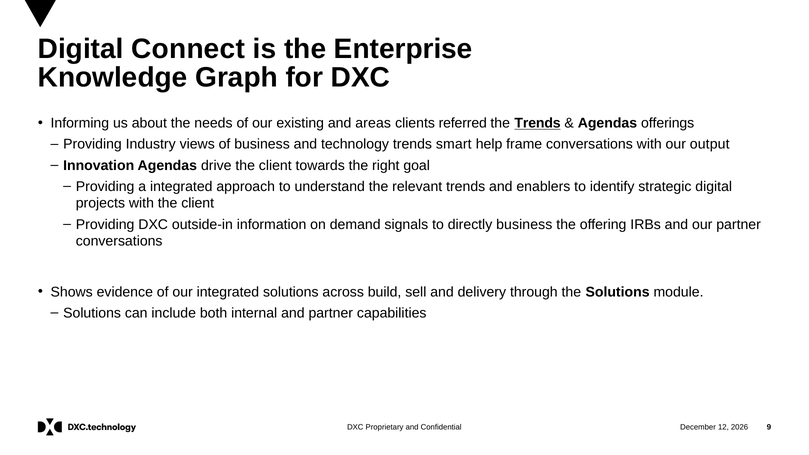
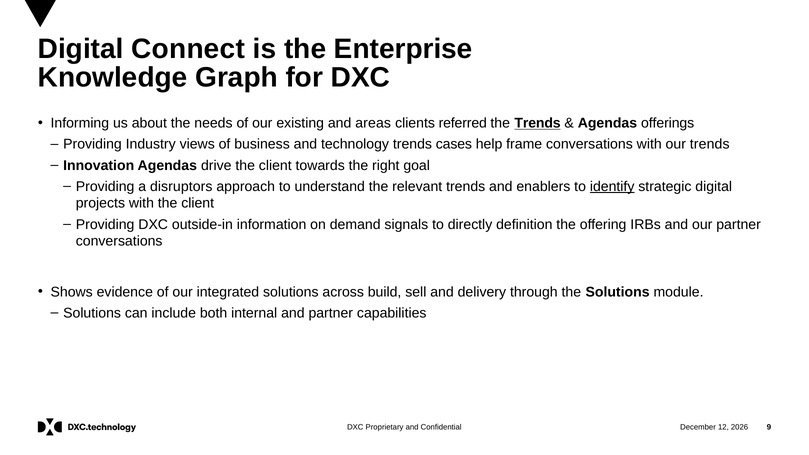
smart: smart -> cases (454, 144)
our output: output -> trends (710, 144)
a integrated: integrated -> disruptors (181, 187)
identify underline: none -> present (612, 187)
directly business: business -> definition (524, 224)
